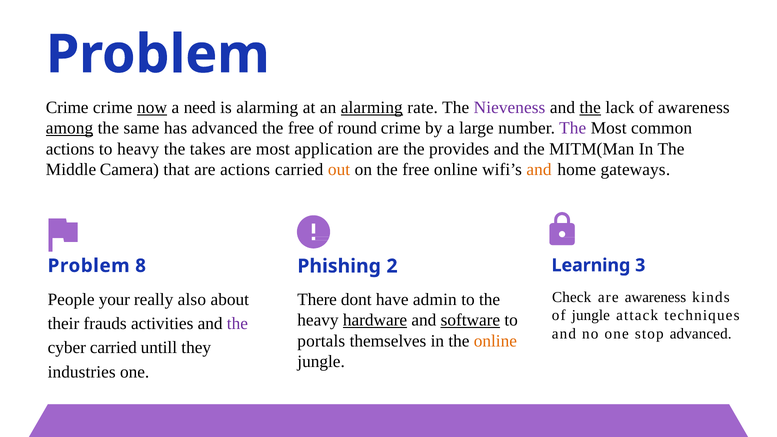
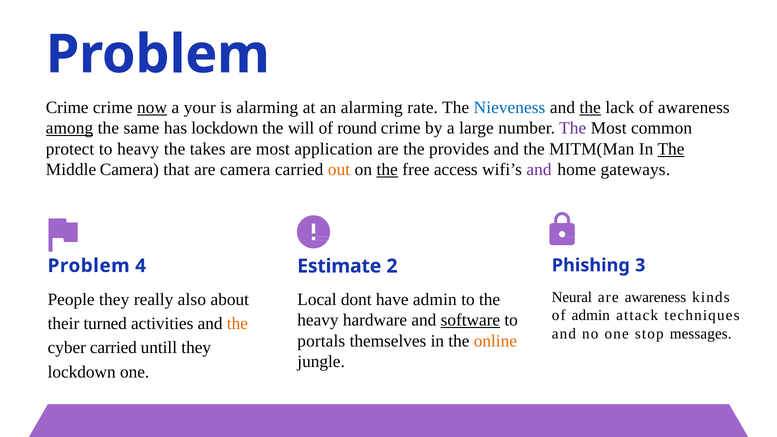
need: need -> your (200, 107)
alarming underline: present -> none (372, 107)
Nieveness colour: purple -> blue (510, 107)
has advanced: advanced -> lockdown (225, 128)
free: free -> will (301, 128)
actions: actions -> protect (70, 149)
The underline: none -> present (671, 149)
are actions: actions -> camera (245, 170)
the underline: none -> present (387, 170)
free online: online -> access (456, 170)
and colour: orange -> purple (539, 170)
Learning: Learning -> Phishing (591, 265)
8: 8 -> 4 (141, 266)
Phishing: Phishing -> Estimate (339, 266)
Check: Check -> Neural (572, 297)
There: There -> Local (317, 300)
People your: your -> they (114, 300)
of jungle: jungle -> admin (591, 316)
hardware underline: present -> none (375, 320)
frauds: frauds -> turned (105, 324)
the colour: purple -> orange (237, 324)
stop advanced: advanced -> messages (701, 334)
industries: industries -> lockdown (82, 372)
